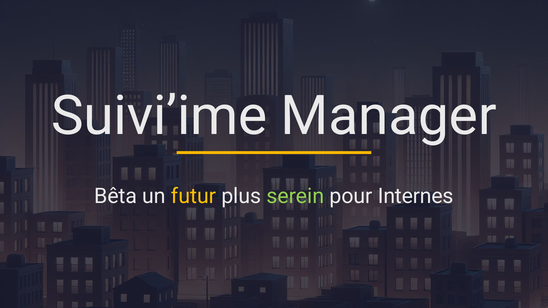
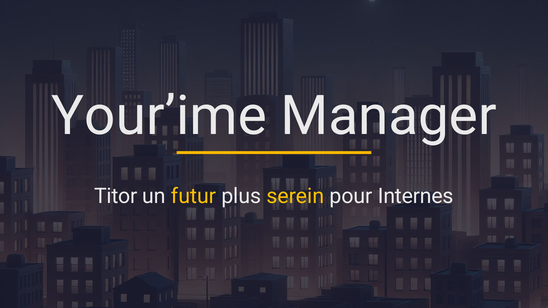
Suivi’ime: Suivi’ime -> Your’ime (159, 116)
Bêta: Bêta -> Titor (116, 196)
serein colour: light green -> yellow (295, 196)
